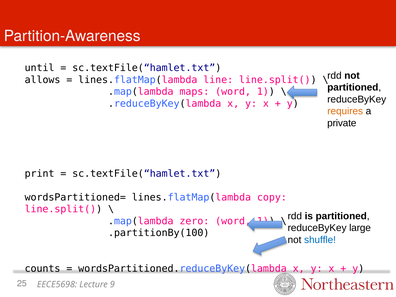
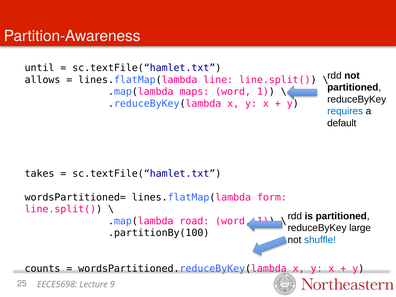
requires colour: orange -> blue (345, 111)
private: private -> default (342, 123)
print: print -> takes (40, 173)
copy: copy -> form (272, 197)
zero: zero -> road (194, 221)
